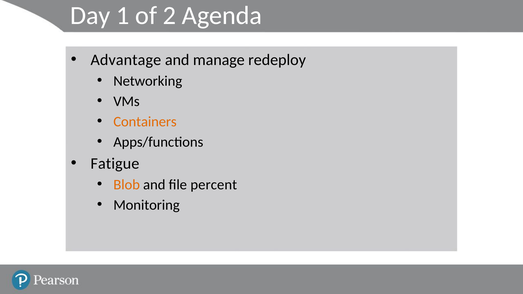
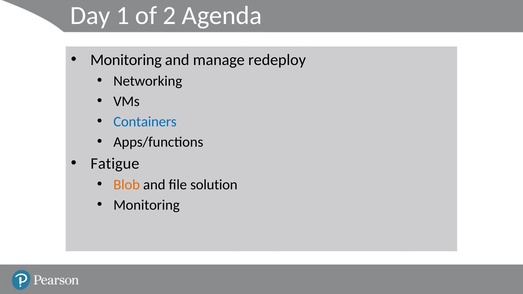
Advantage: Advantage -> Monitoring (126, 60)
Containers colour: orange -> blue (145, 122)
percent: percent -> solution (214, 185)
